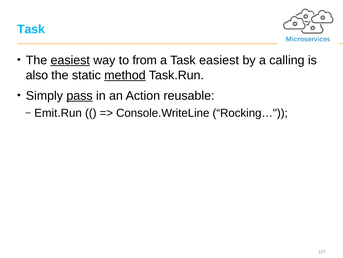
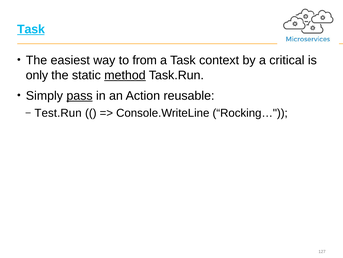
Task underline: none -> present (31, 29)
easiest underline: present -> none (70, 60)
Task easiest: easiest -> context (219, 60)
calling: calling -> critical (287, 60)
also: also -> only (37, 75)
Emit.Run: Emit.Run -> Test.Run (58, 113)
